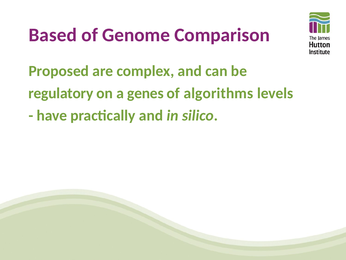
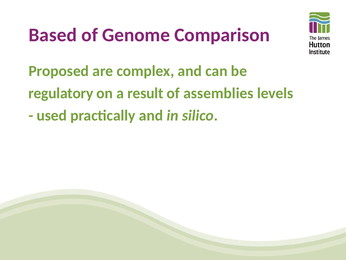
genes: genes -> result (145, 93)
algorithms: algorithms -> assemblies (218, 93)
have: have -> used (52, 115)
